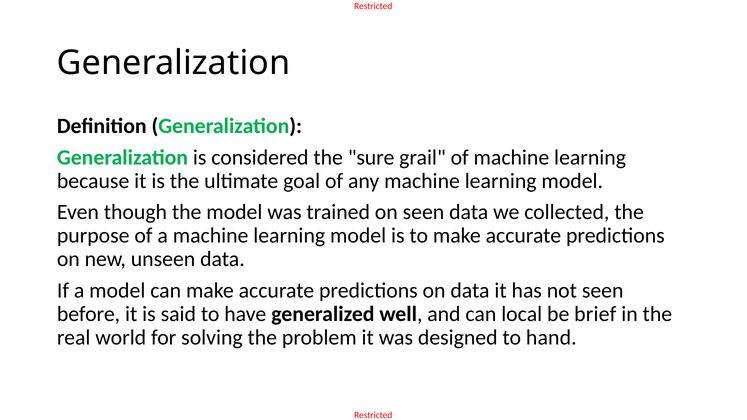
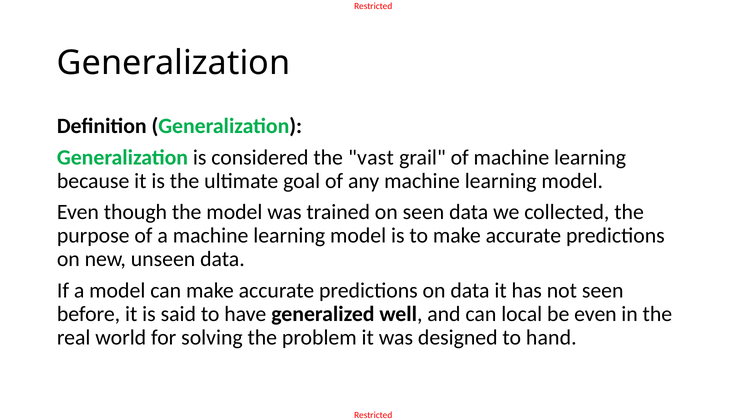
sure: sure -> vast (371, 158)
be brief: brief -> even (595, 314)
